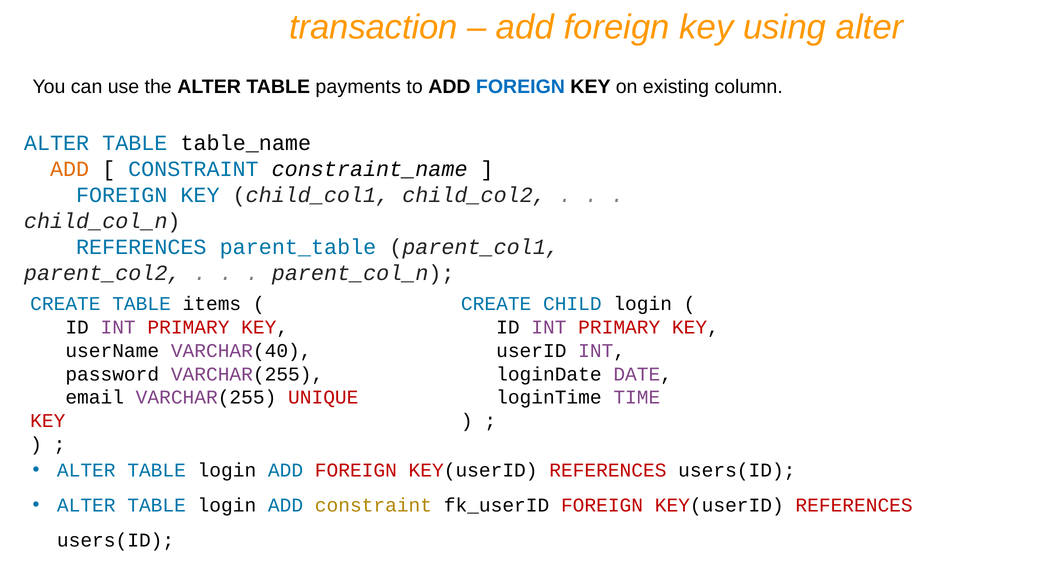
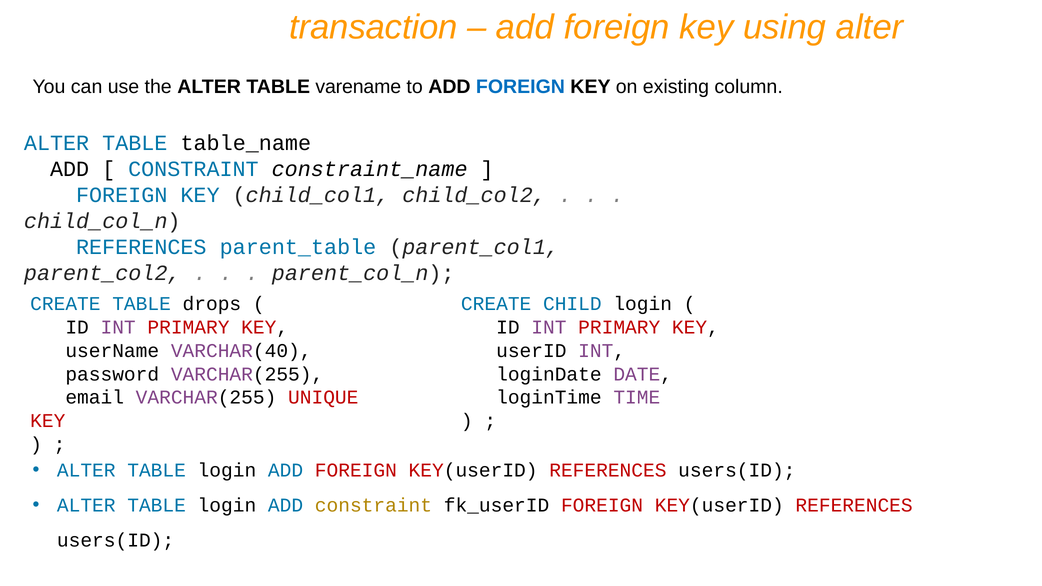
payments: payments -> varename (358, 87)
ADD colour: orange -> black (70, 169)
items: items -> drops (212, 304)
